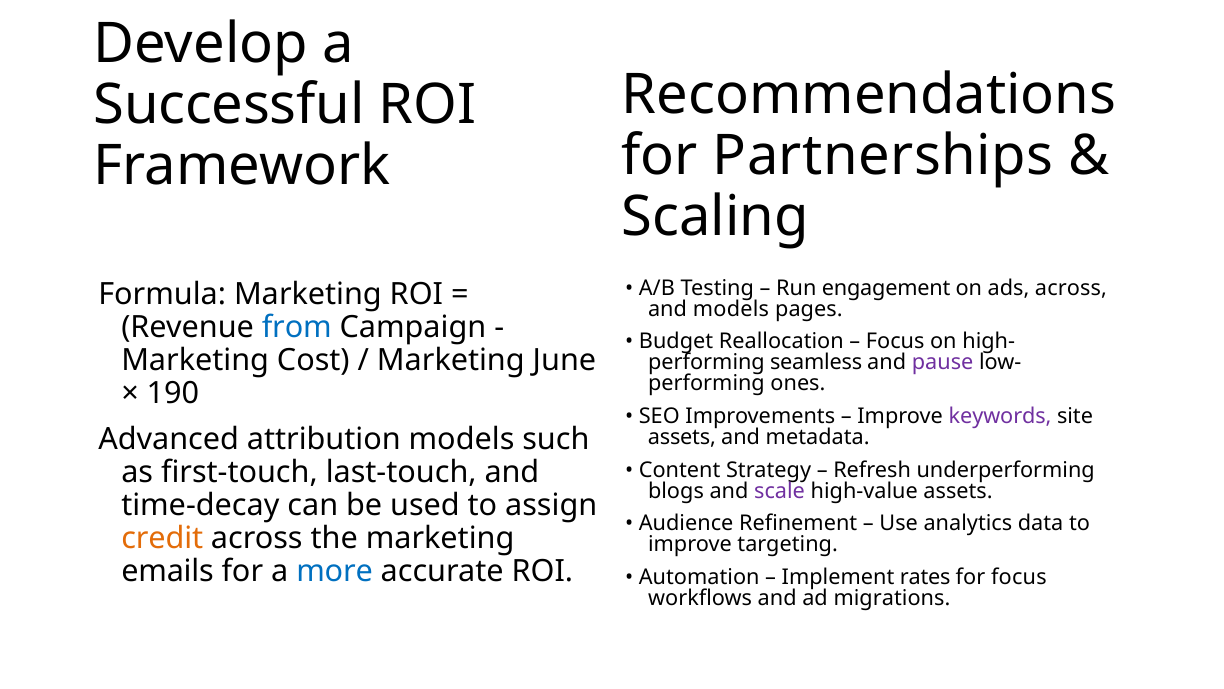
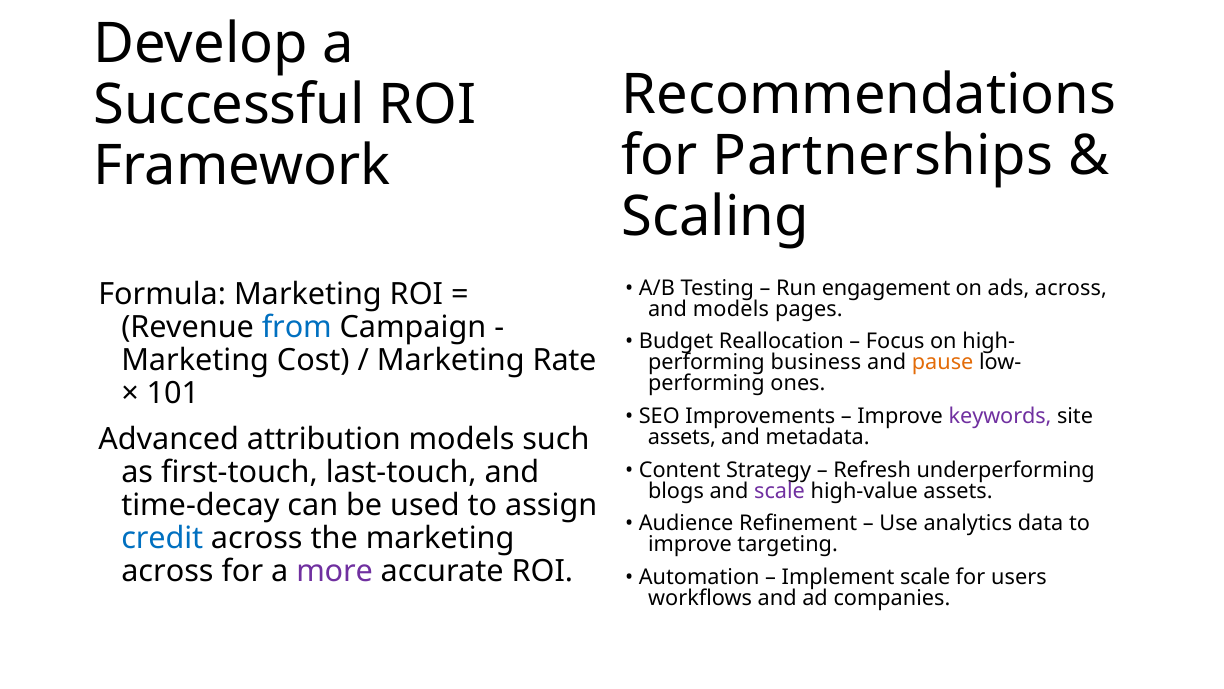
June: June -> Rate (565, 360)
seamless: seamless -> business (816, 362)
pause colour: purple -> orange (943, 362)
190: 190 -> 101 (173, 393)
credit colour: orange -> blue (162, 538)
emails: emails -> across (167, 571)
more colour: blue -> purple (335, 571)
Implement rates: rates -> scale (925, 577)
for focus: focus -> users (1019, 577)
migrations: migrations -> companies (892, 598)
